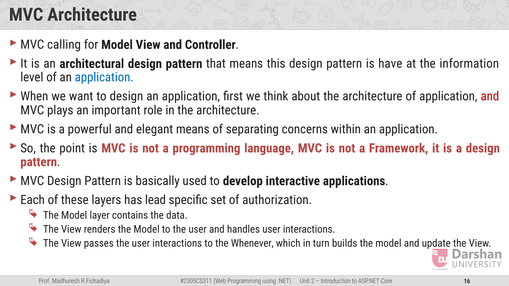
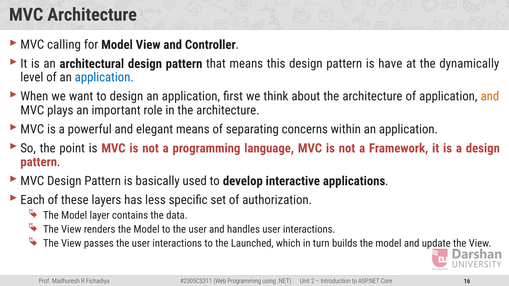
information: information -> dynamically (469, 64)
and colour: red -> orange (490, 97)
lead: lead -> less (155, 200)
Whenever: Whenever -> Launched (252, 244)
